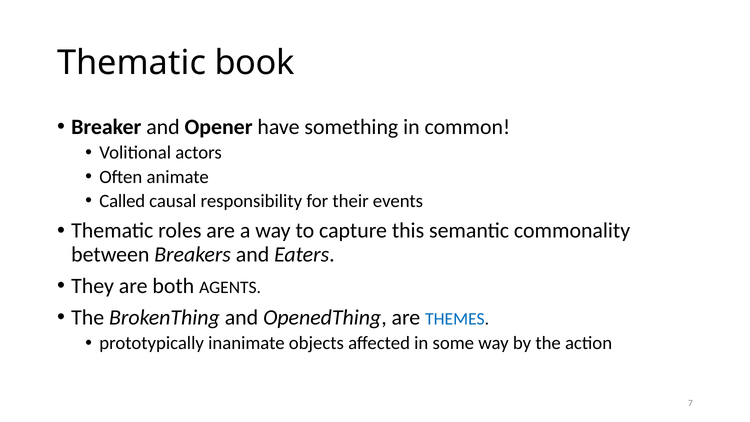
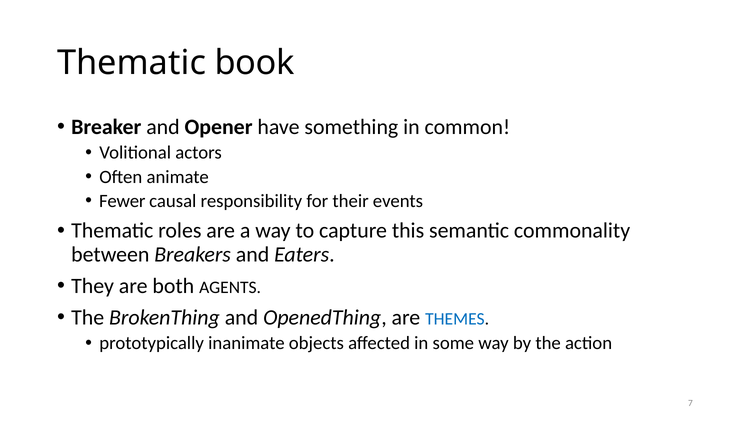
Called: Called -> Fewer (122, 201)
